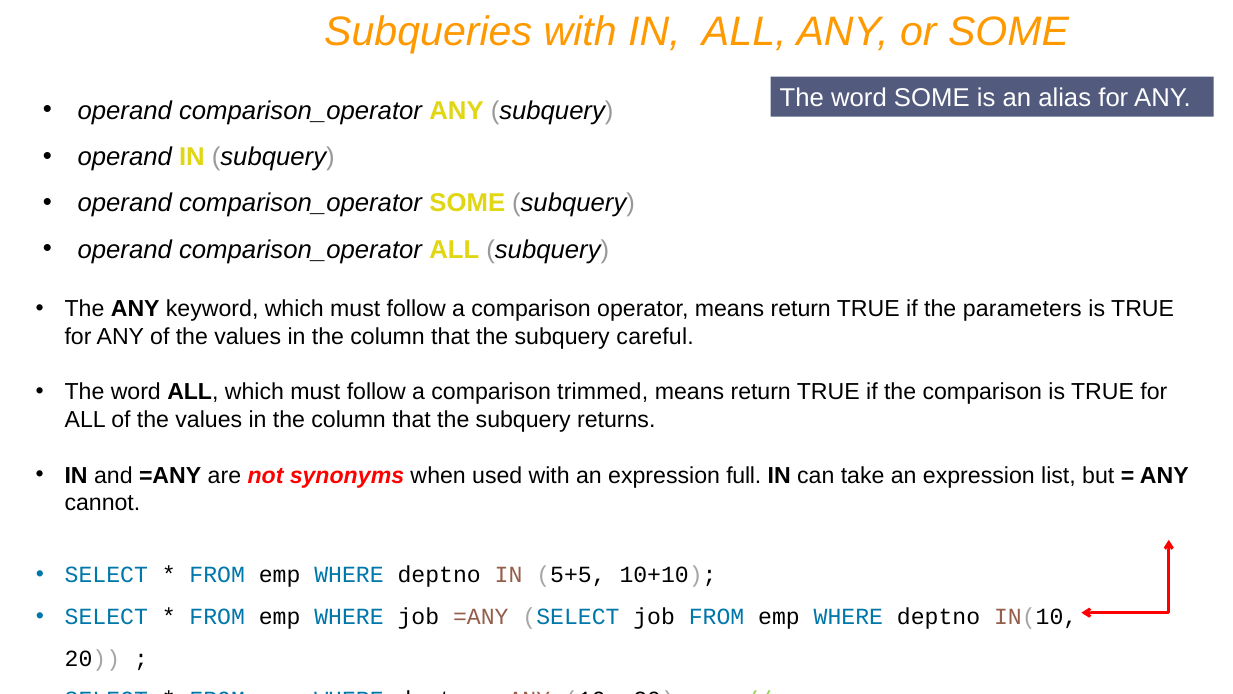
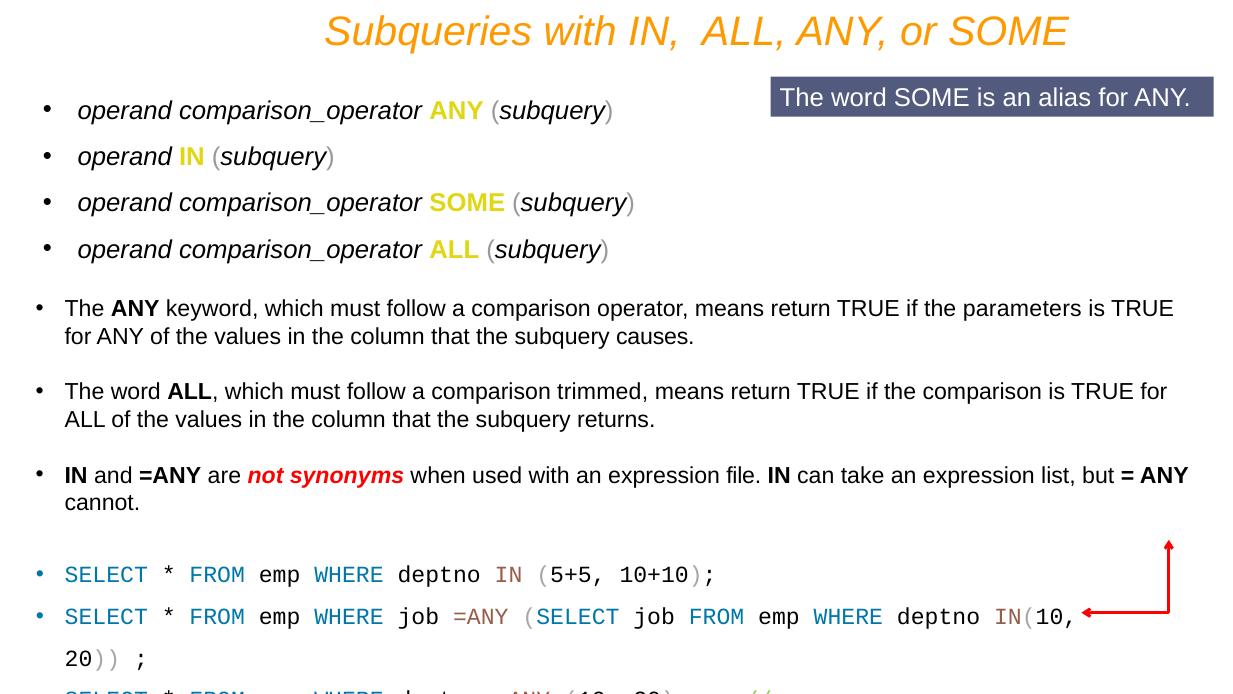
careful: careful -> causes (655, 336)
full: full -> file (744, 475)
